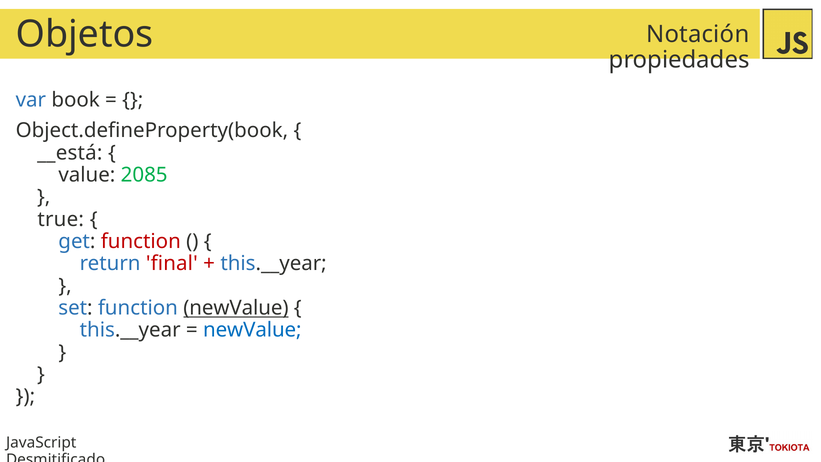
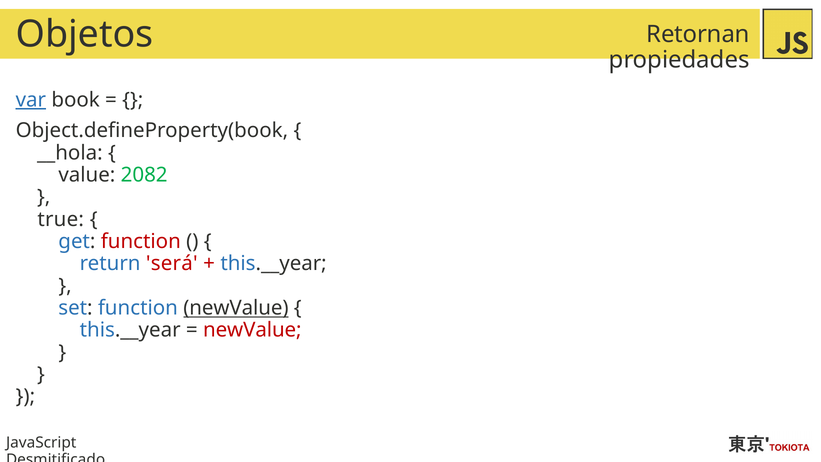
Notación: Notación -> Retornan (698, 34)
var underline: none -> present (31, 100)
__está: __está -> __hola (70, 153)
2085: 2085 -> 2082 (144, 175)
final: final -> será (172, 264)
newValue colour: blue -> red (252, 330)
